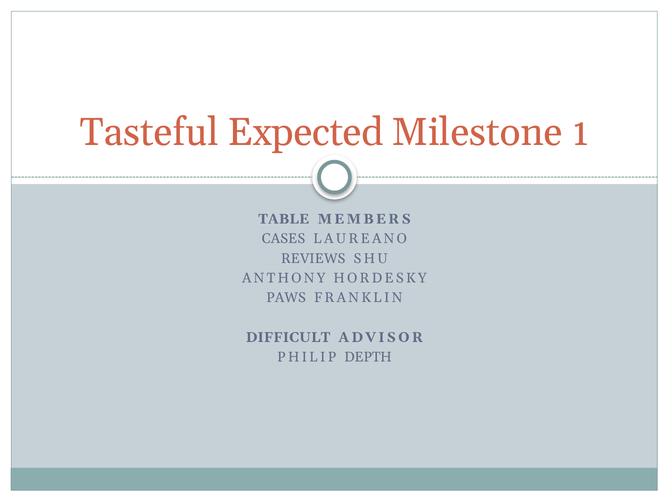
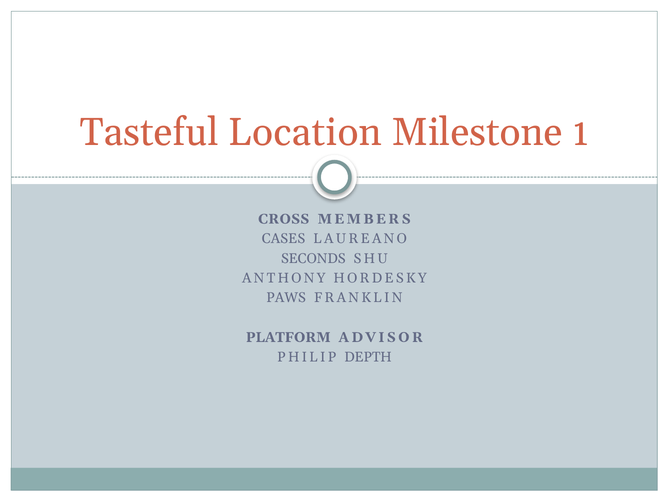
Expected: Expected -> Location (305, 132)
TABLE: TABLE -> CROSS (284, 219)
REVIEWS: REVIEWS -> SECONDS (313, 258)
DIFFICULT: DIFFICULT -> PLATFORM (288, 337)
